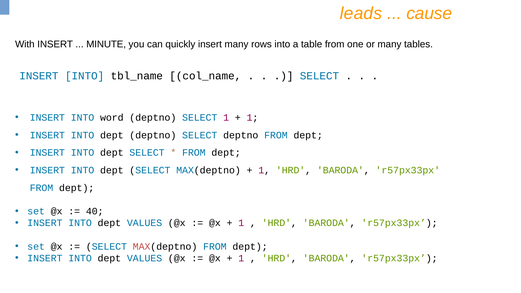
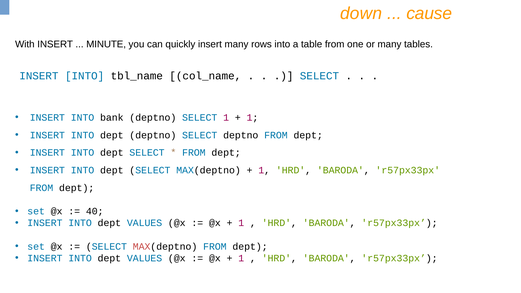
leads: leads -> down (361, 14)
word: word -> bank (112, 118)
